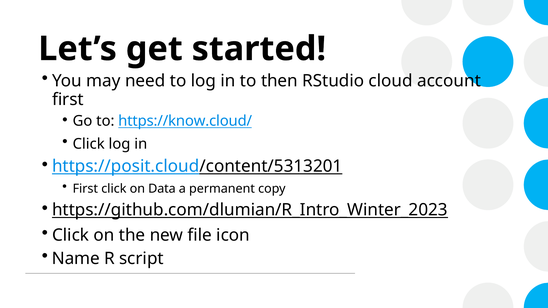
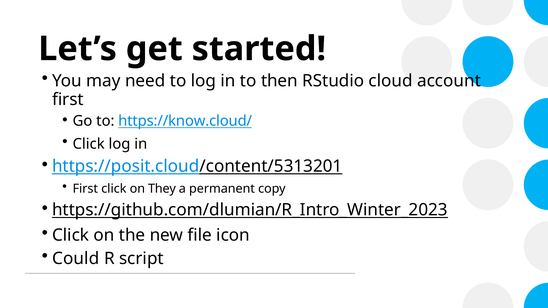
Data: Data -> They (162, 189)
Name: Name -> Could (76, 259)
